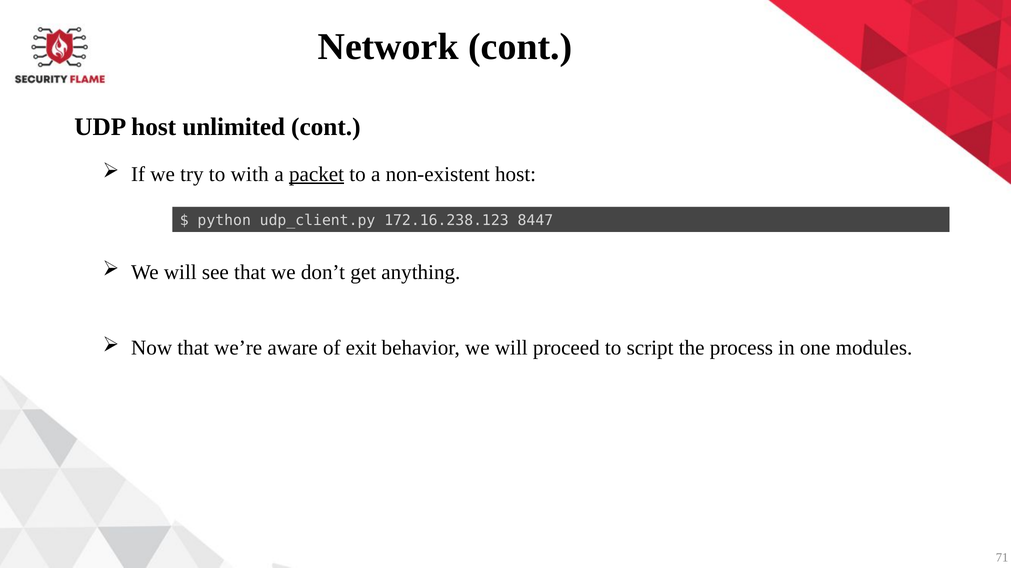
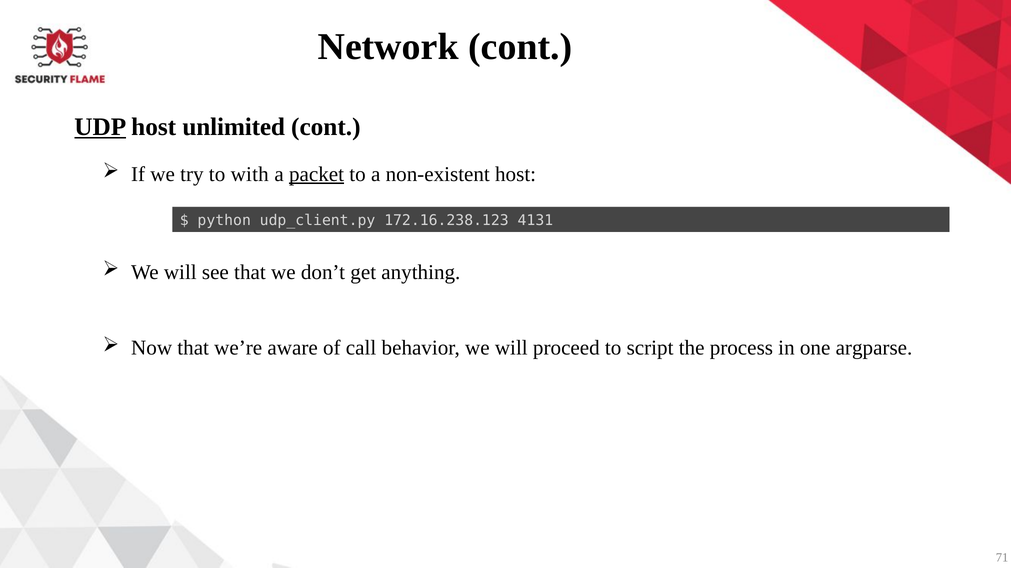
UDP underline: none -> present (100, 127)
8447: 8447 -> 4131 (535, 221)
exit: exit -> call (361, 348)
modules: modules -> argparse (874, 348)
